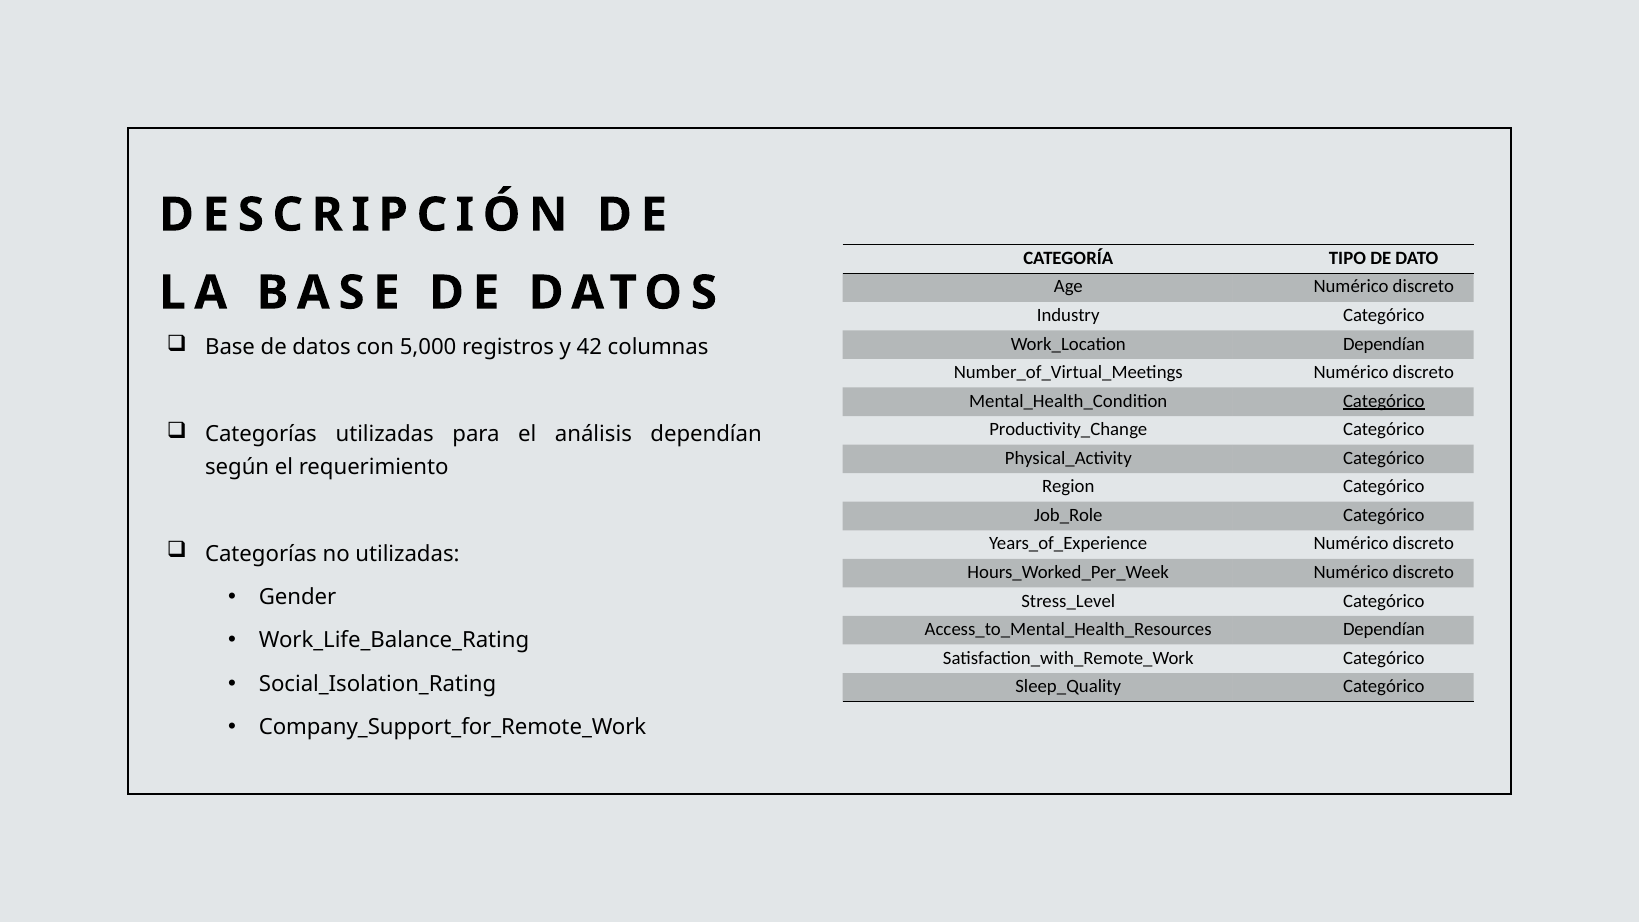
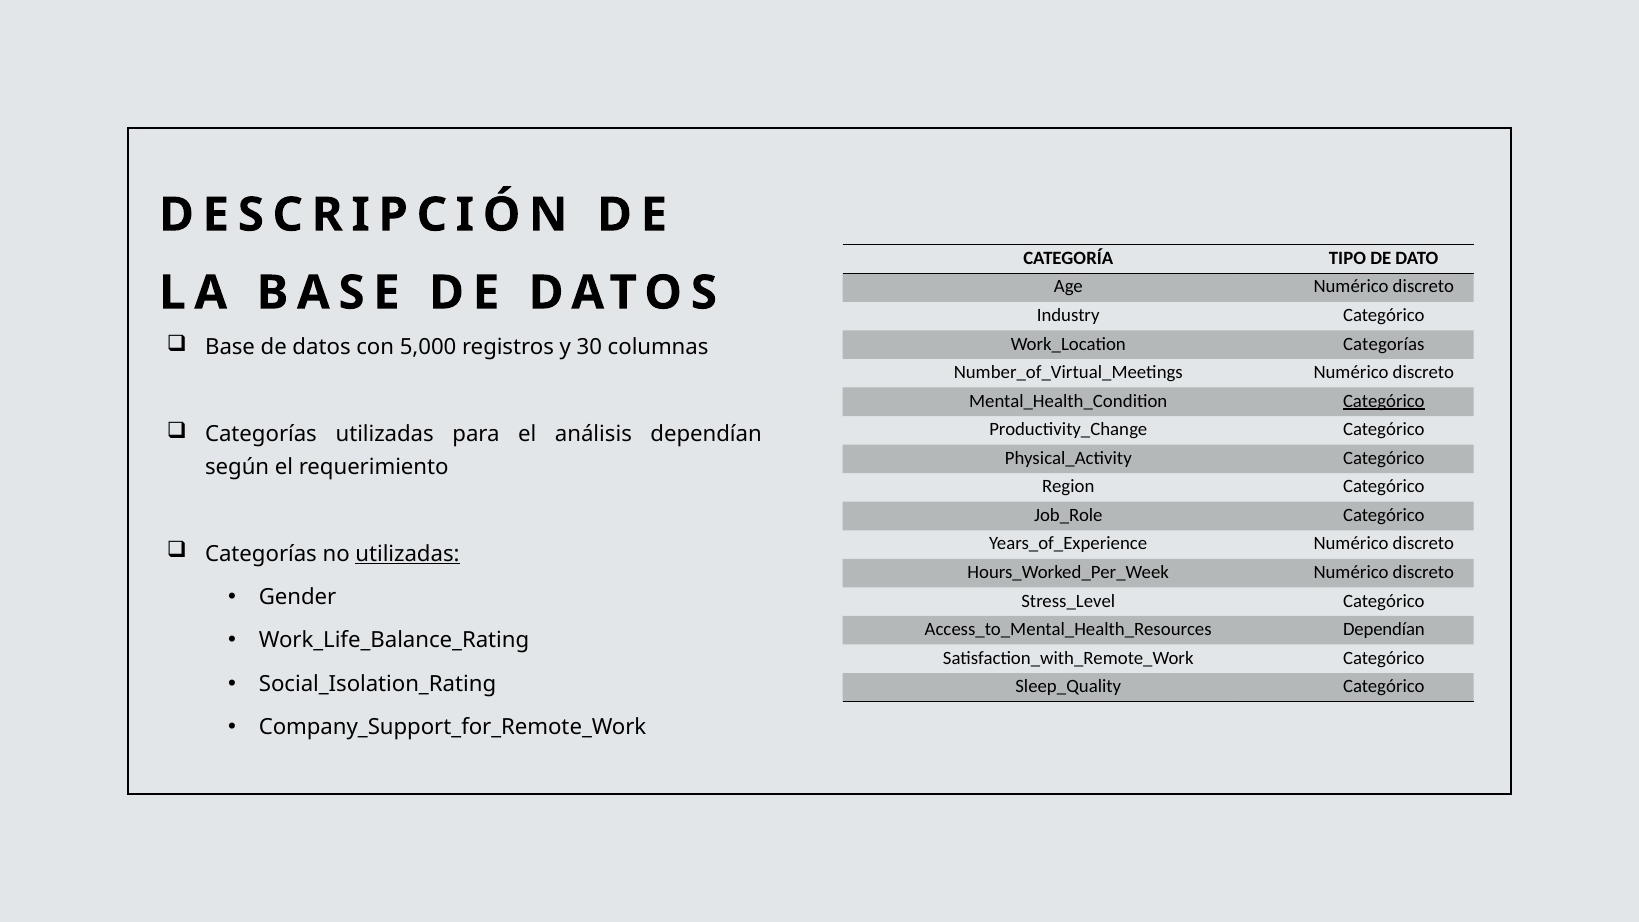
42: 42 -> 30 (589, 347)
Dependían: Dependían -> Categorías (1384, 344)
utilizadas underline: none -> present (408, 554)
